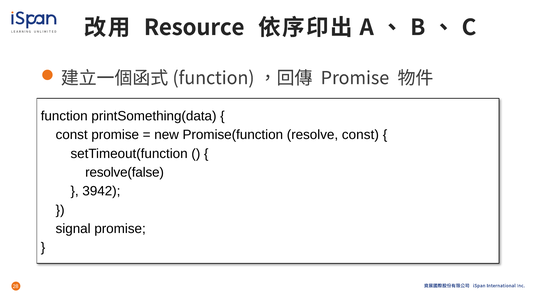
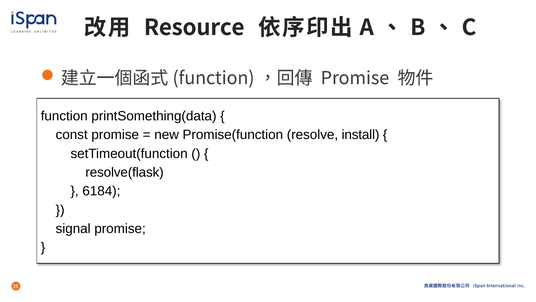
resolve const: const -> install (361, 135)
resolve(false: resolve(false -> resolve(flask (125, 172)
3942: 3942 -> 6184 (101, 191)
